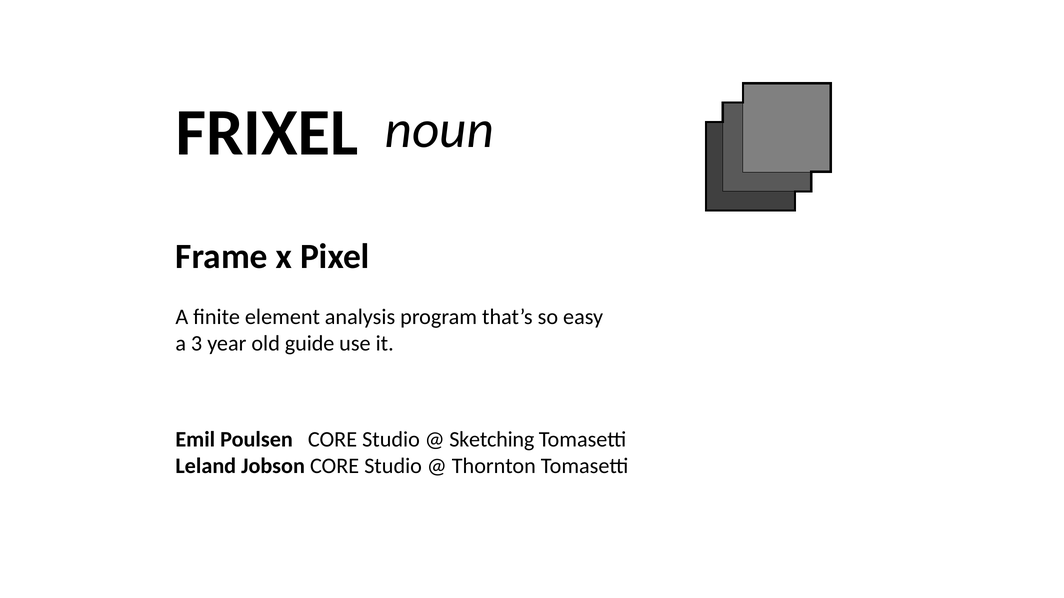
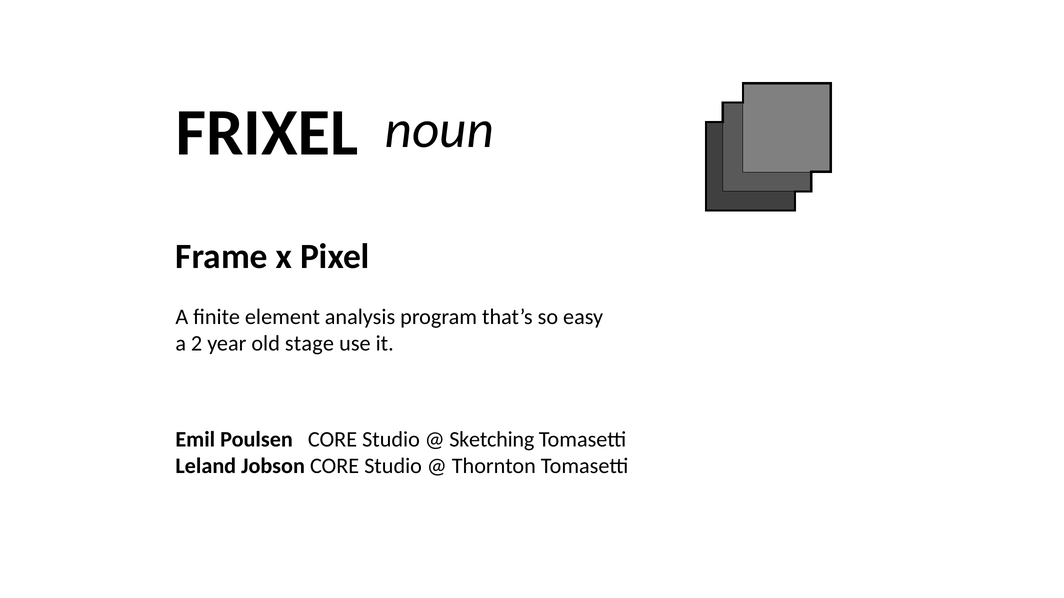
3: 3 -> 2 (197, 344)
guide: guide -> stage (309, 344)
